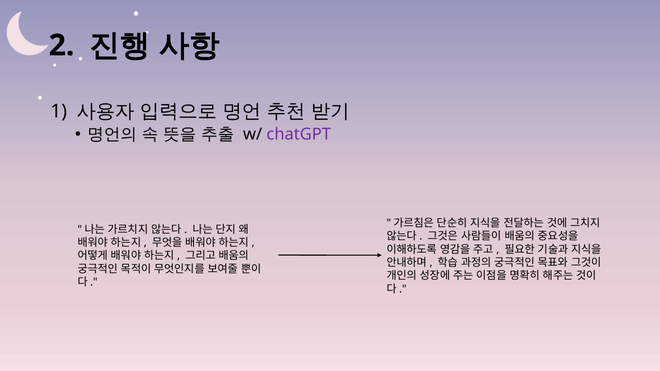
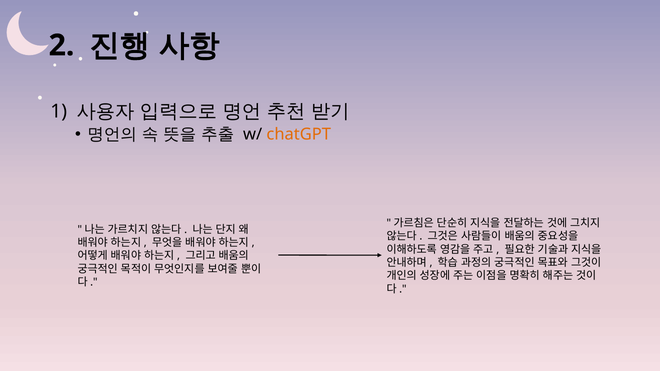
chatGPT colour: purple -> orange (299, 134)
